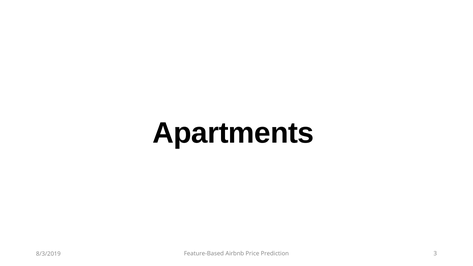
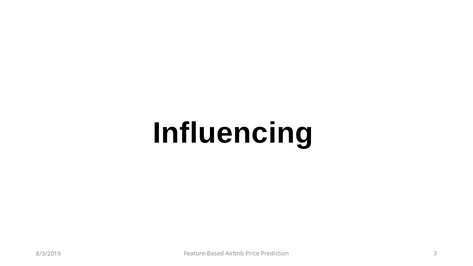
Apartments: Apartments -> Influencing (233, 133)
